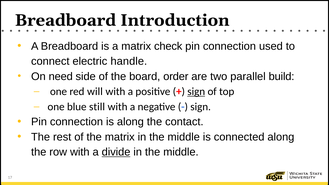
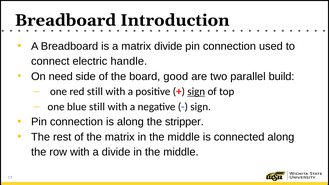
matrix check: check -> divide (168, 46)
order: order -> good (176, 76)
red will: will -> still (95, 92)
contact: contact -> stripper (184, 122)
divide underline: present -> none (116, 152)
